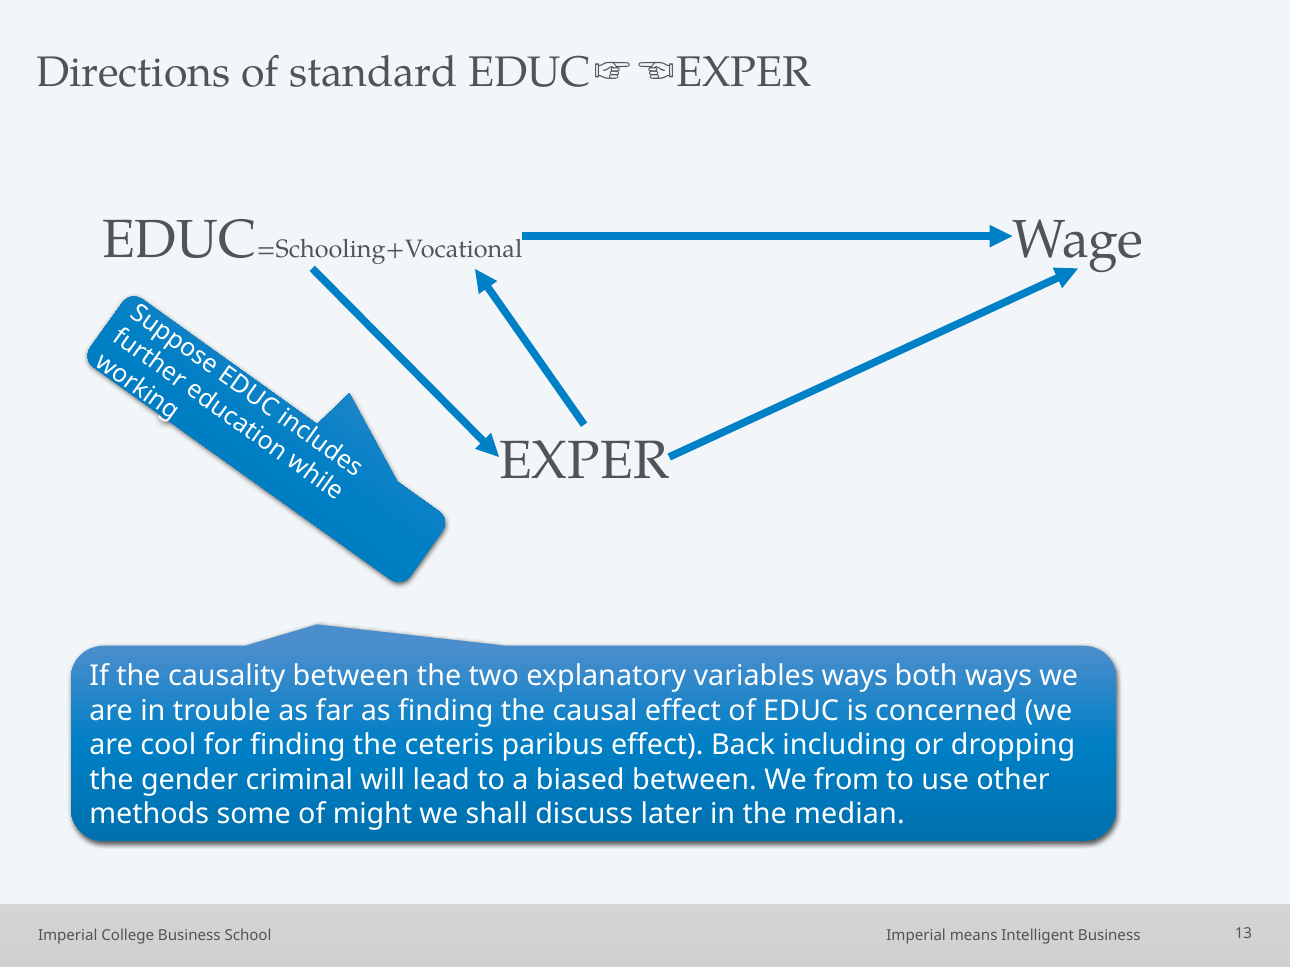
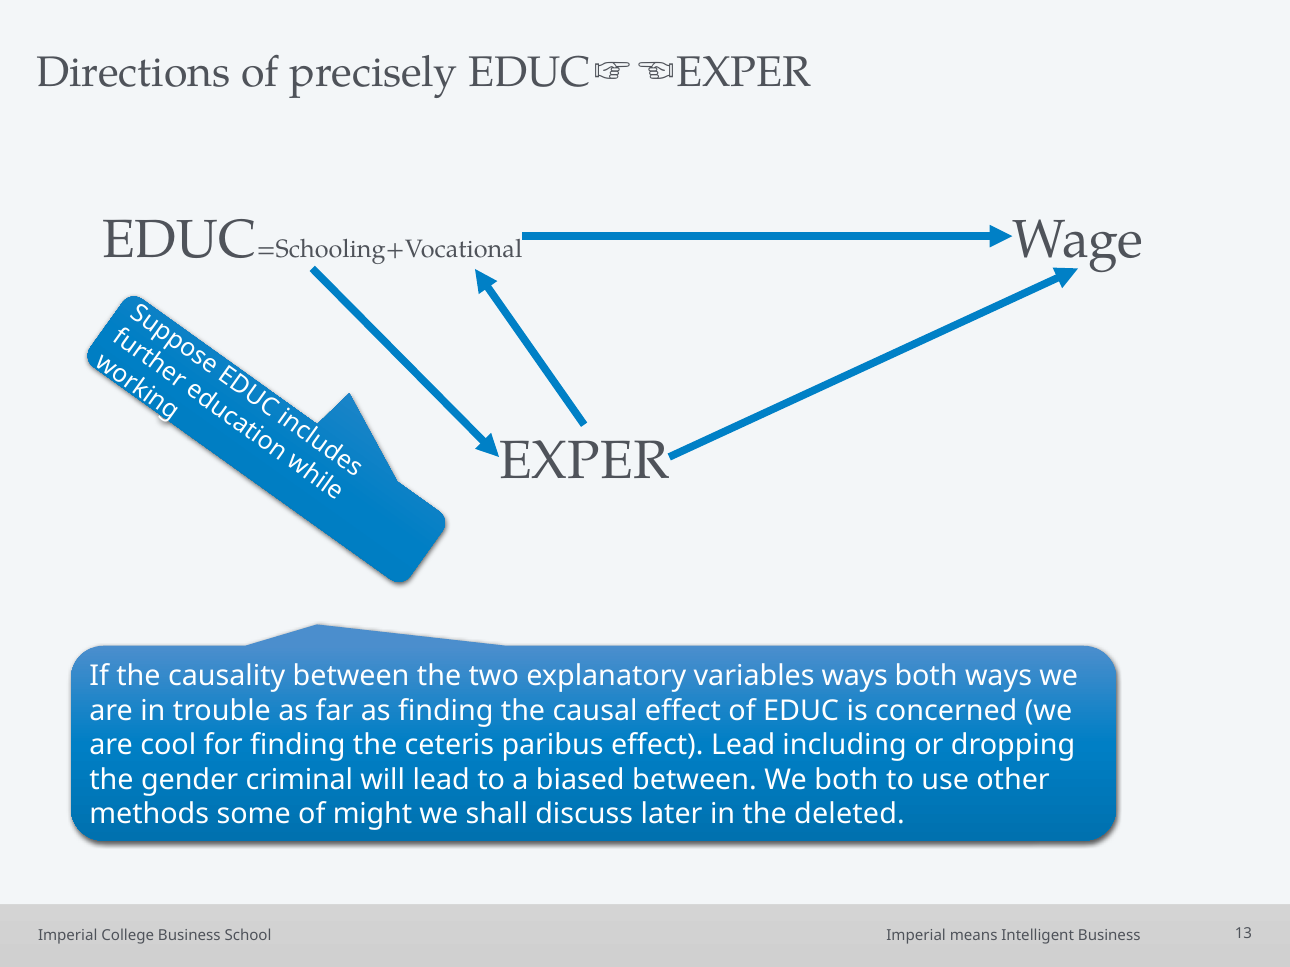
standard: standard -> precisely (374, 72)
effect Back: Back -> Lead (743, 745)
We from: from -> both (846, 780)
median: median -> deleted (850, 814)
